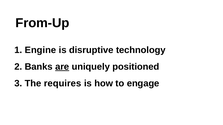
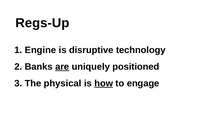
From-Up: From-Up -> Regs-Up (42, 23)
requires: requires -> physical (63, 84)
how underline: none -> present (104, 84)
